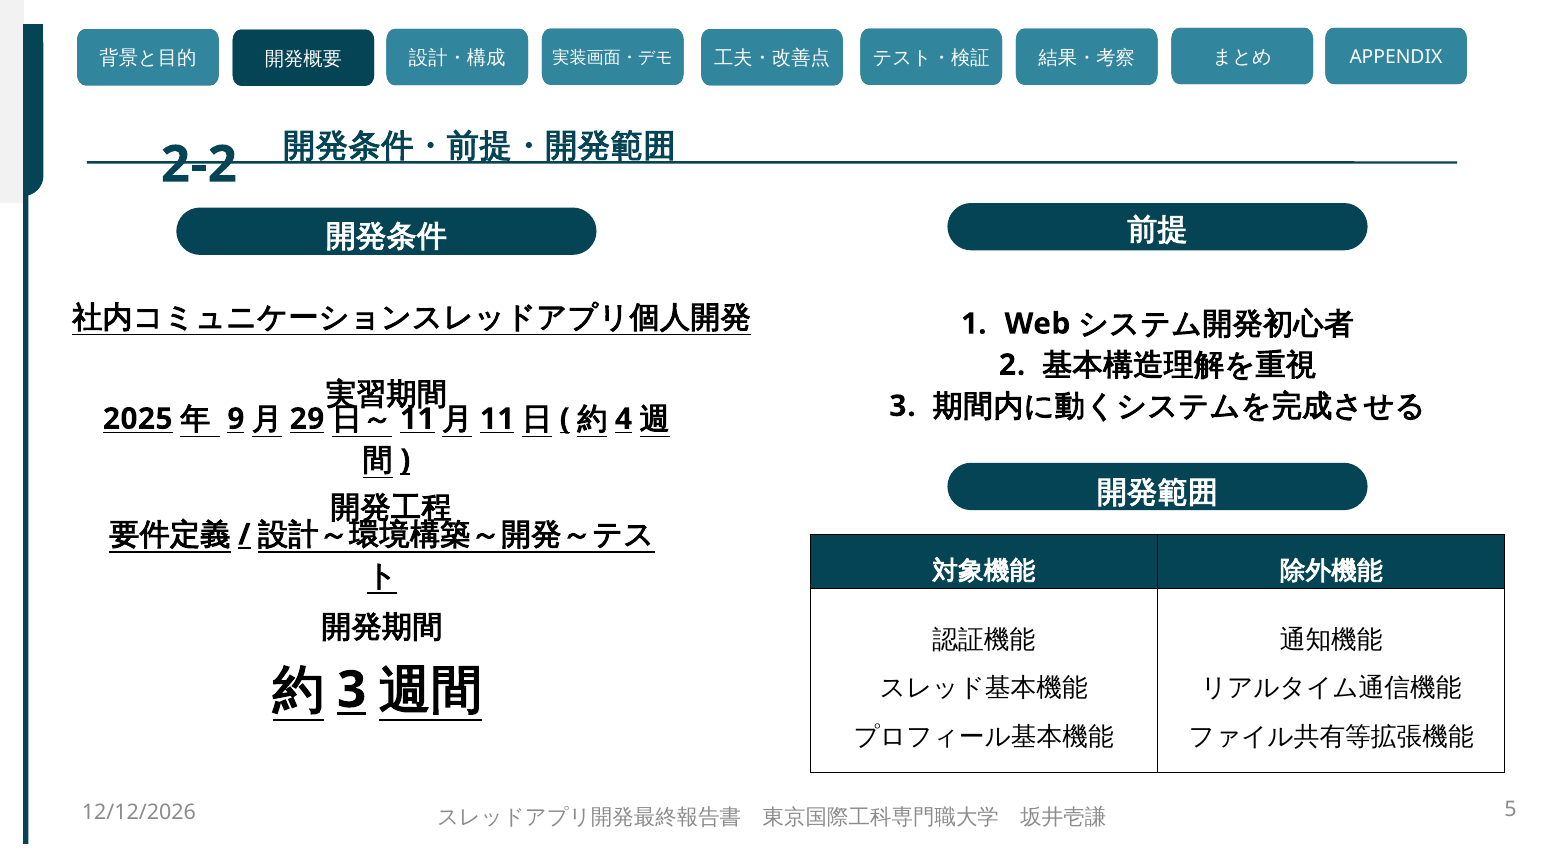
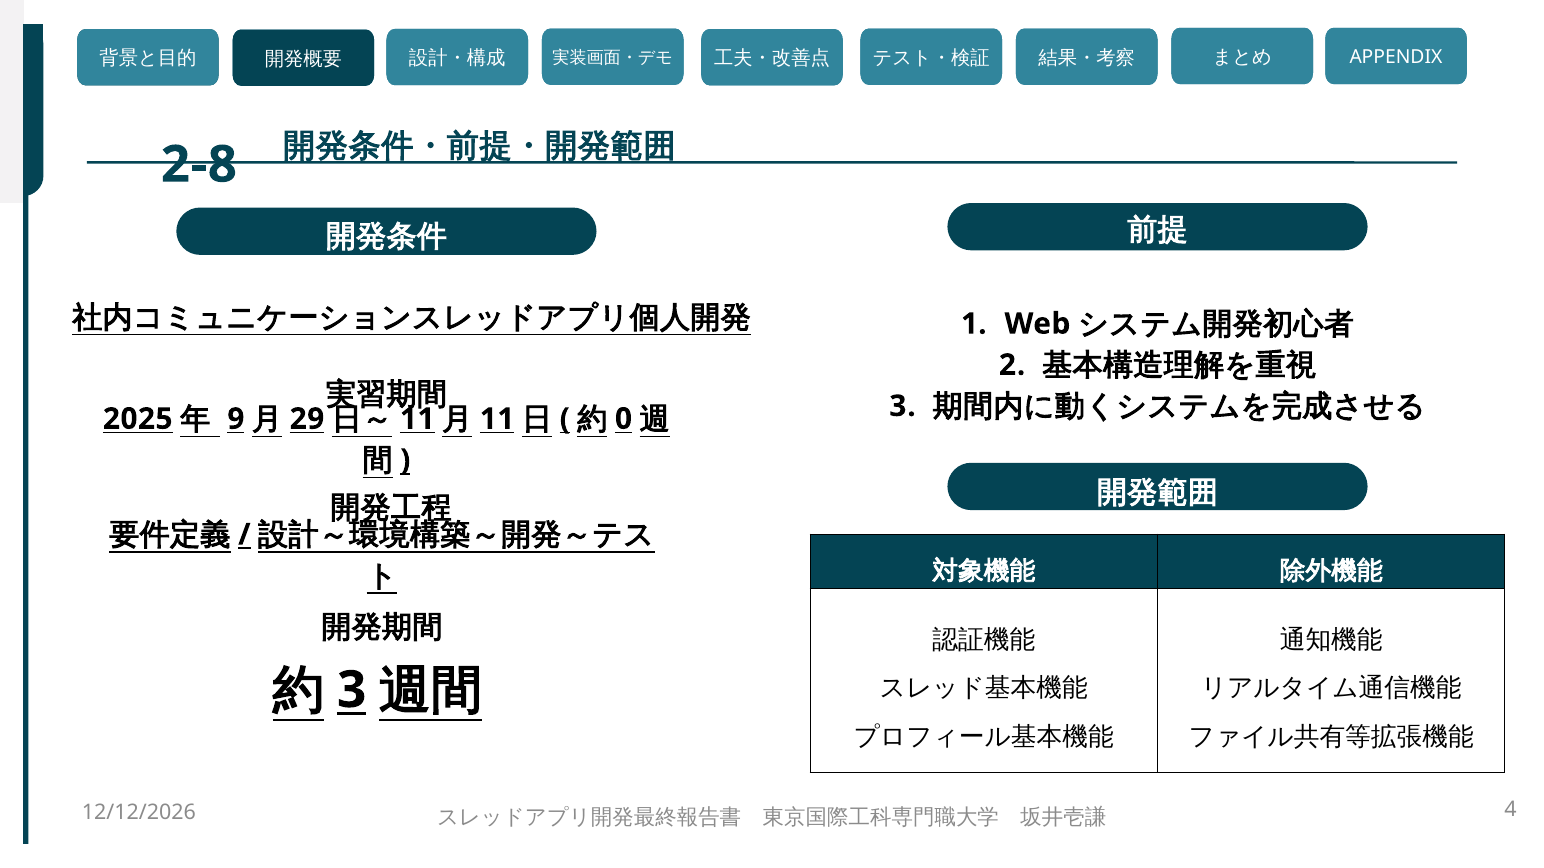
2-2: 2-2 -> 2-8 (199, 165)
4: 4 -> 0 (624, 419)
5: 5 -> 4 (1511, 810)
